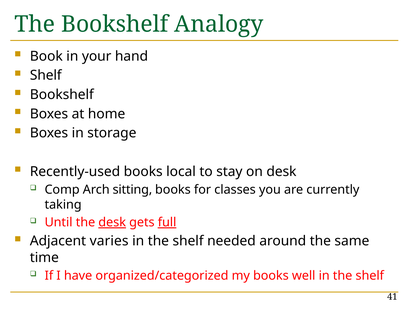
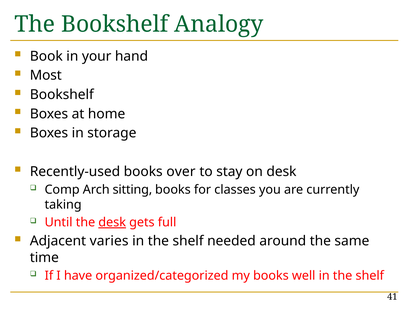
Shelf: Shelf -> Most (46, 75)
local: local -> over (181, 172)
full underline: present -> none (167, 222)
